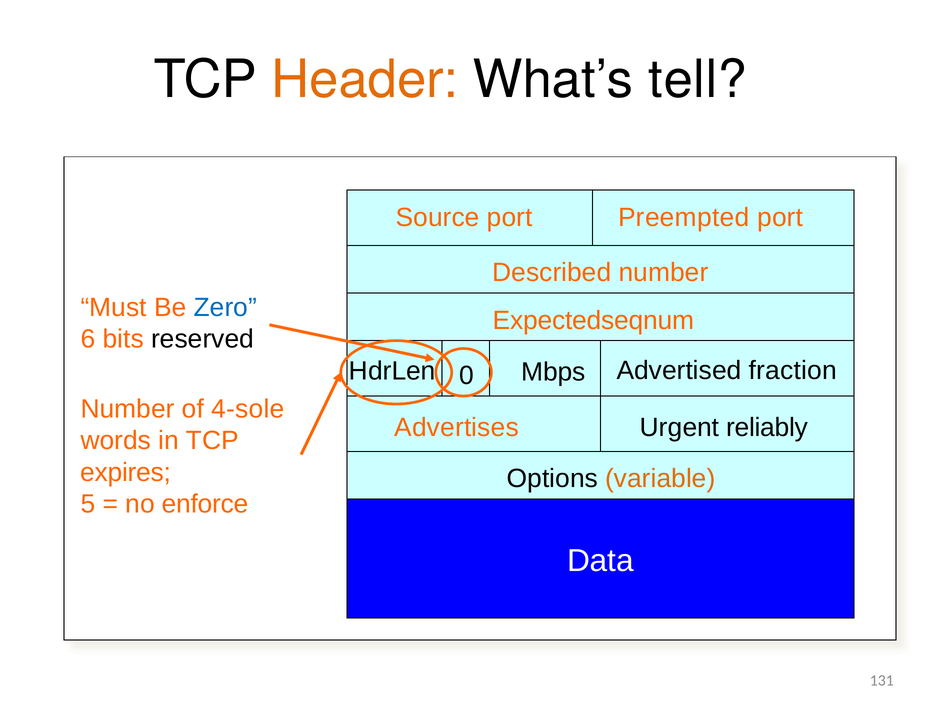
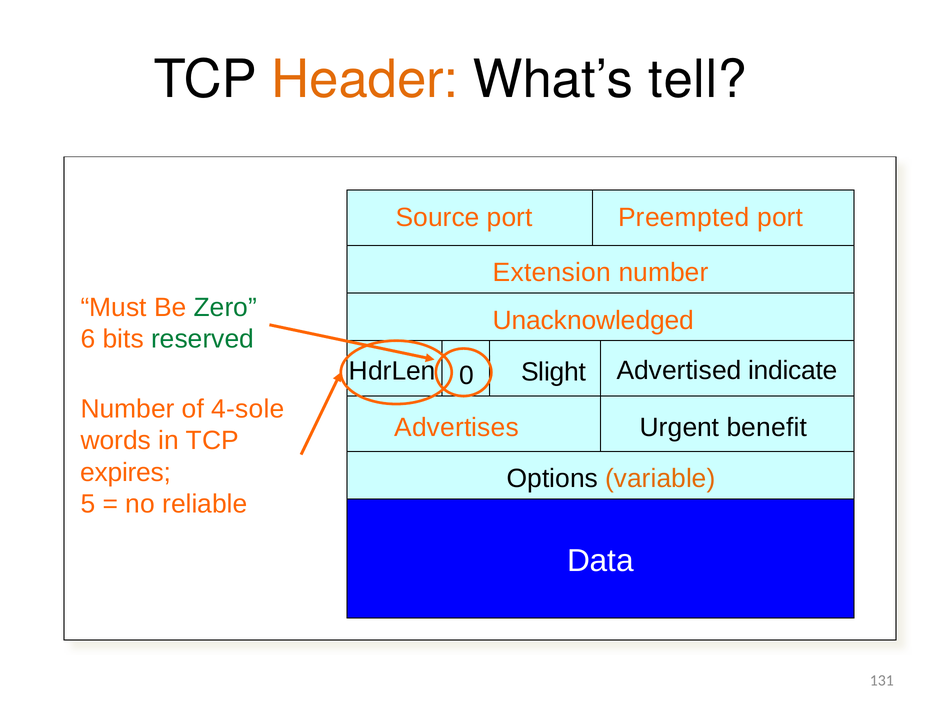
Described: Described -> Extension (552, 273)
Zero colour: blue -> green (225, 308)
Expectedseqnum: Expectedseqnum -> Unacknowledged (593, 320)
reserved colour: black -> green (203, 339)
fraction: fraction -> indicate (793, 371)
Mbps: Mbps -> Slight (554, 372)
reliably: reliably -> benefit (767, 428)
enforce: enforce -> reliable (205, 504)
